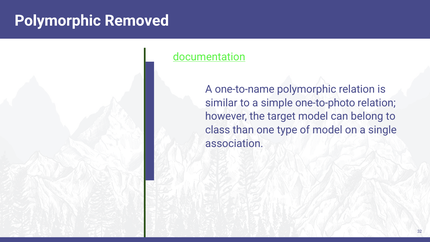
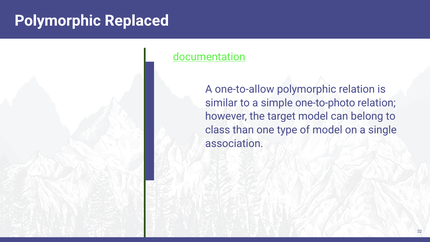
Removed: Removed -> Replaced (137, 21)
one-to-name: one-to-name -> one-to-allow (245, 89)
